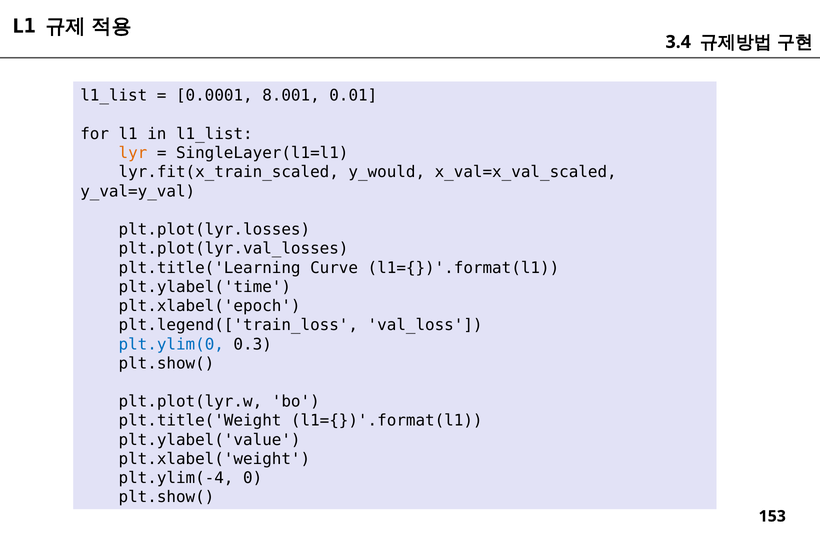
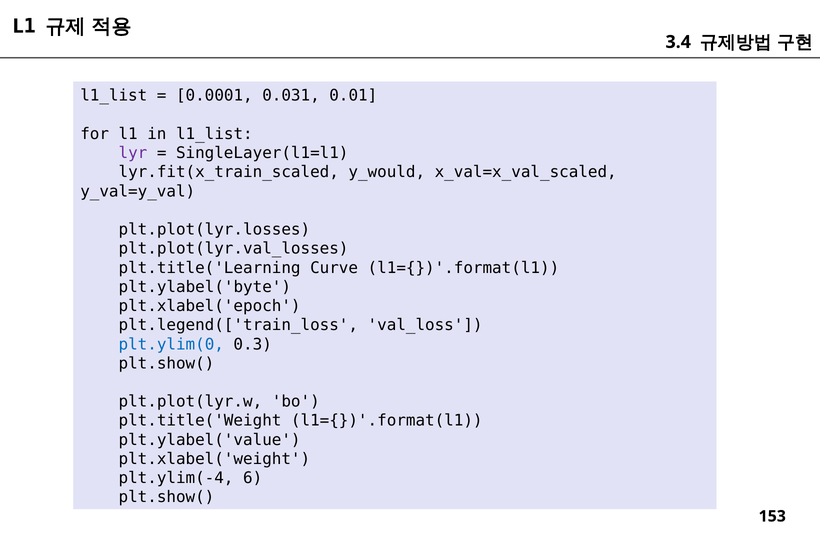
8.001: 8.001 -> 0.031 (291, 96)
lyr colour: orange -> purple (133, 153)
plt.ylabel('time: plt.ylabel('time -> plt.ylabel('byte (205, 287)
0: 0 -> 6 (253, 479)
